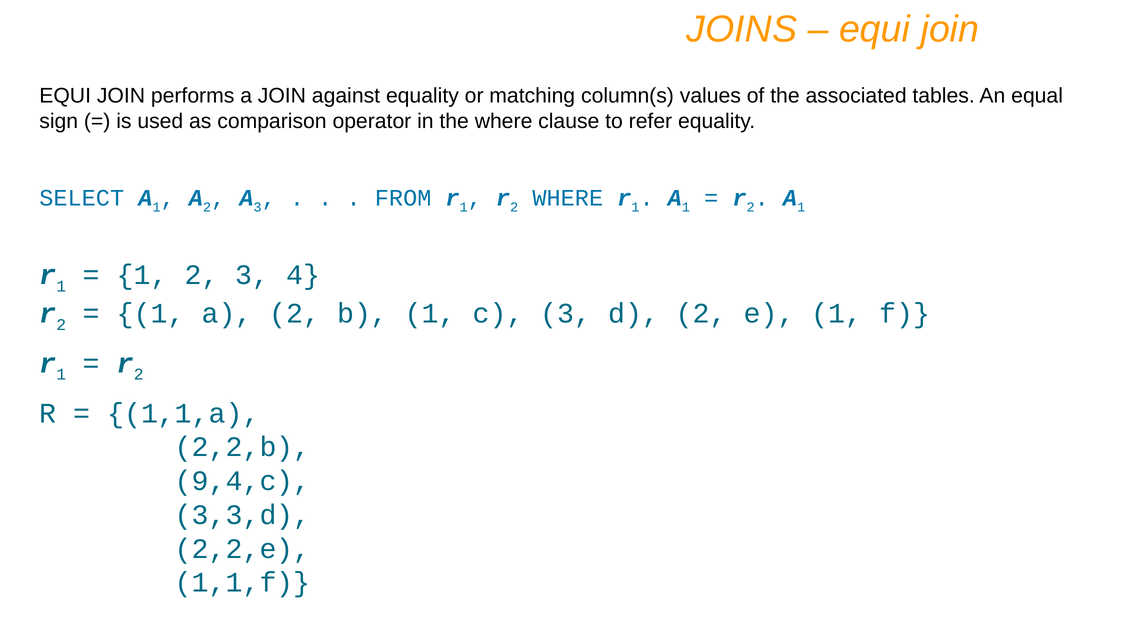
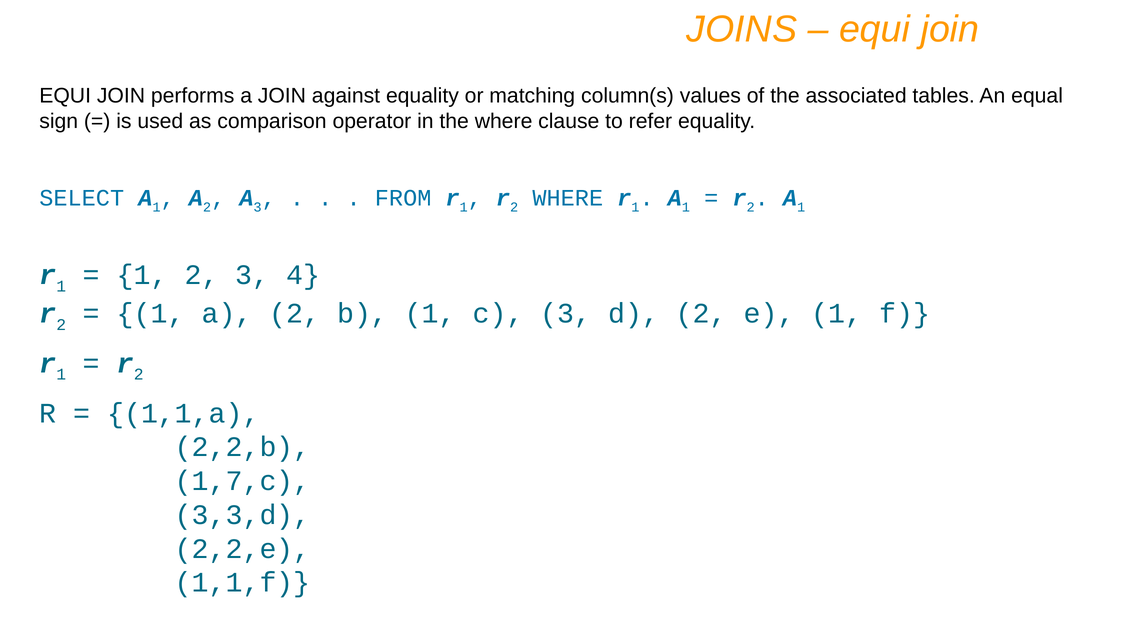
9,4,c: 9,4,c -> 1,7,c (243, 481)
